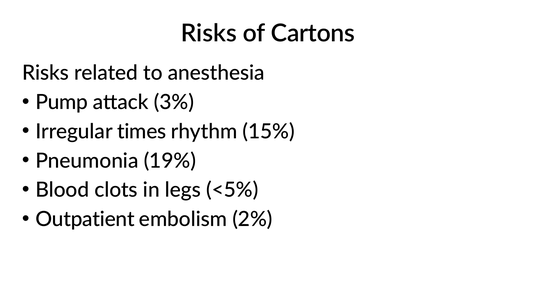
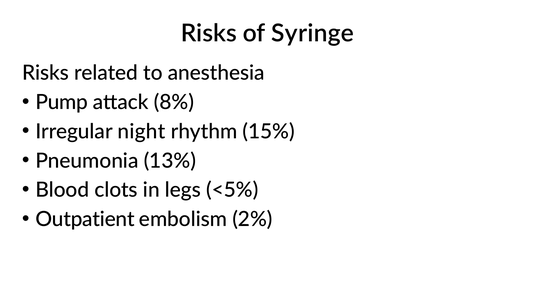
Cartons: Cartons -> Syringe (313, 33)
3%: 3% -> 8% (174, 102)
times: times -> night (141, 132)
19%: 19% -> 13% (170, 161)
